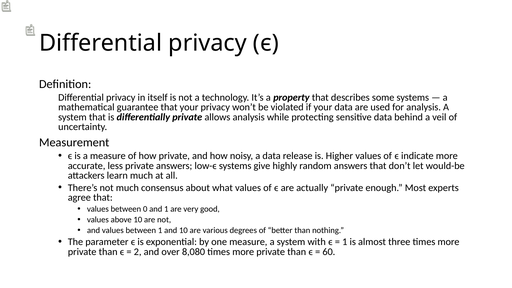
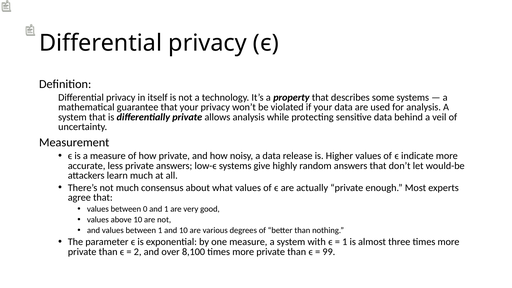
8,080: 8,080 -> 8,100 (194, 252)
60: 60 -> 99 (329, 252)
